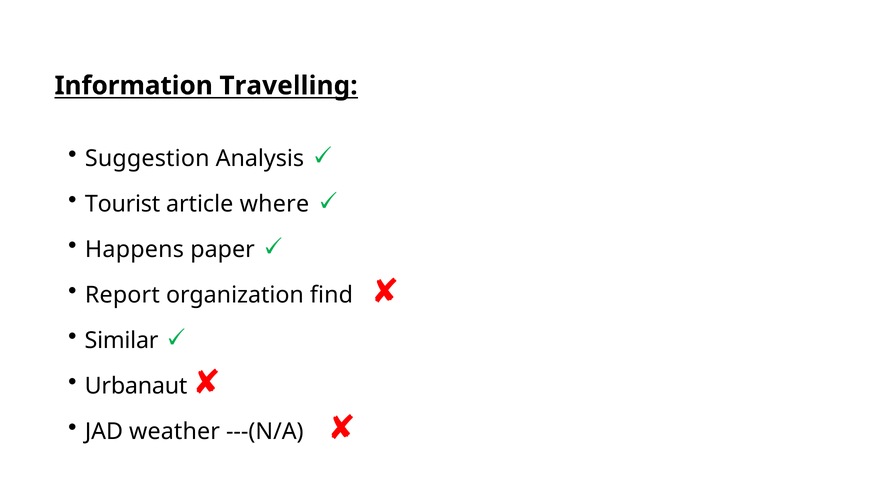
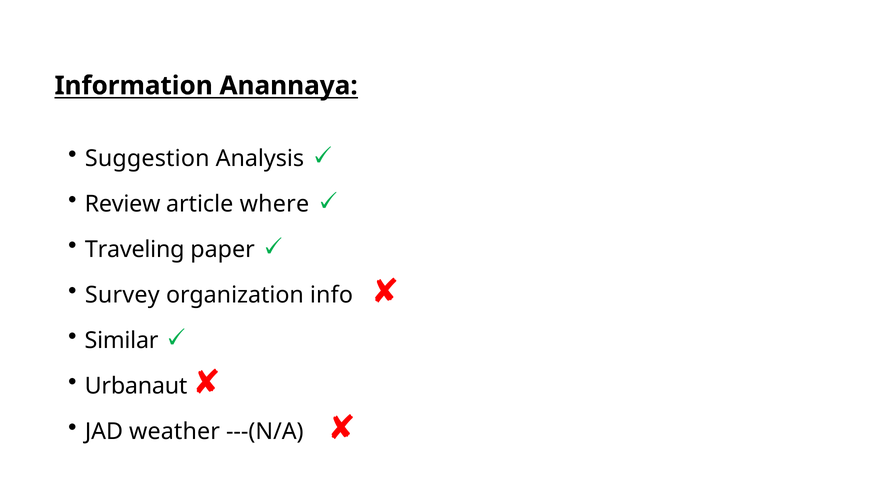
Travelling: Travelling -> Anannaya (289, 86)
Tourist: Tourist -> Review (123, 204)
Happens: Happens -> Traveling (135, 250)
Report: Report -> Survey (122, 295)
find: find -> info (331, 295)
